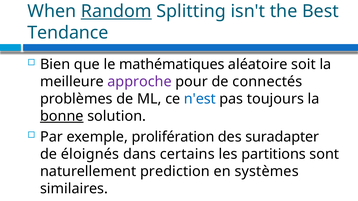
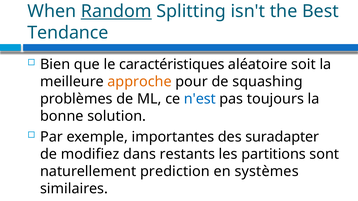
mathématiques: mathématiques -> caractéristiques (172, 64)
approche colour: purple -> orange (140, 82)
connectés: connectés -> squashing (267, 82)
bonne underline: present -> none (62, 116)
prolifération: prolifération -> importantes (173, 137)
éloignés: éloignés -> modifiez (90, 154)
certains: certains -> restants (187, 154)
